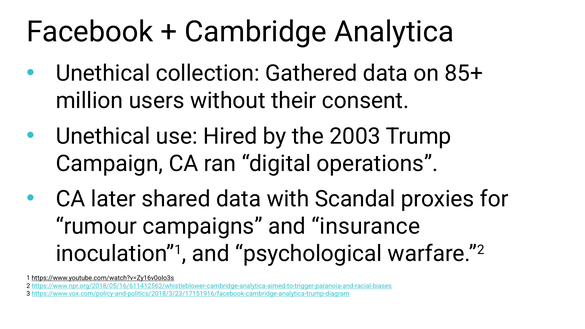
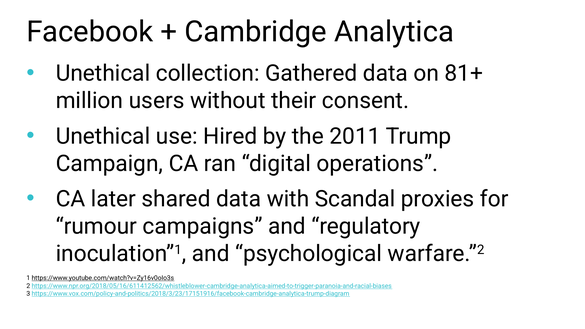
85+: 85+ -> 81+ (464, 73)
2003: 2003 -> 2011 (355, 136)
insurance: insurance -> regulatory (366, 226)
